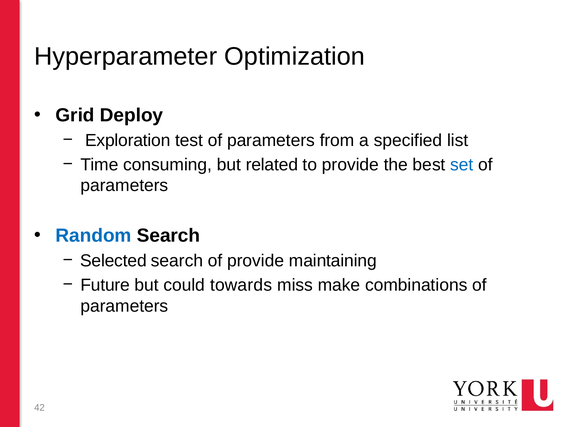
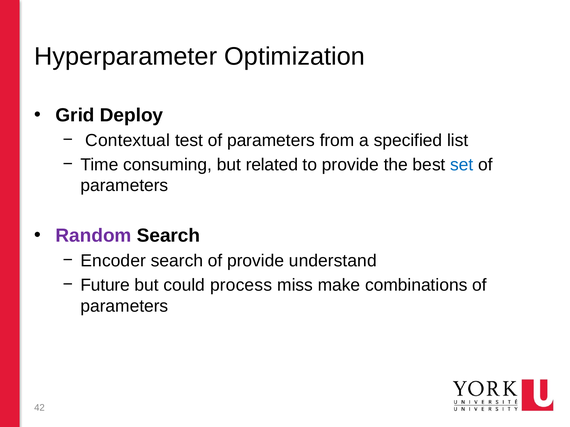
Exploration: Exploration -> Contextual (128, 141)
Random colour: blue -> purple (94, 236)
Selected: Selected -> Encoder (113, 261)
maintaining: maintaining -> understand (333, 261)
towards: towards -> process (241, 286)
